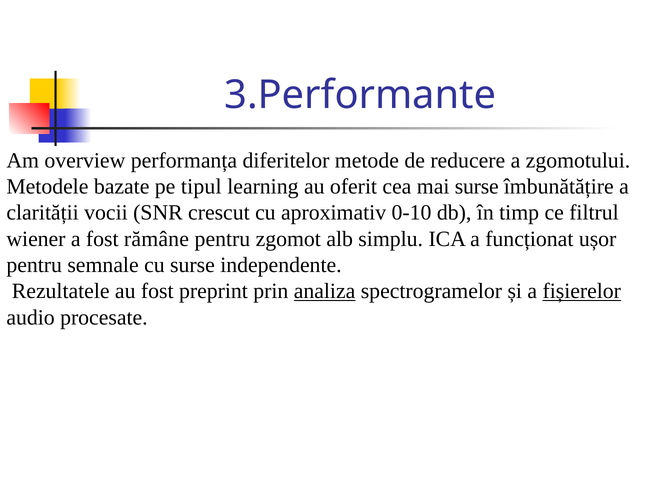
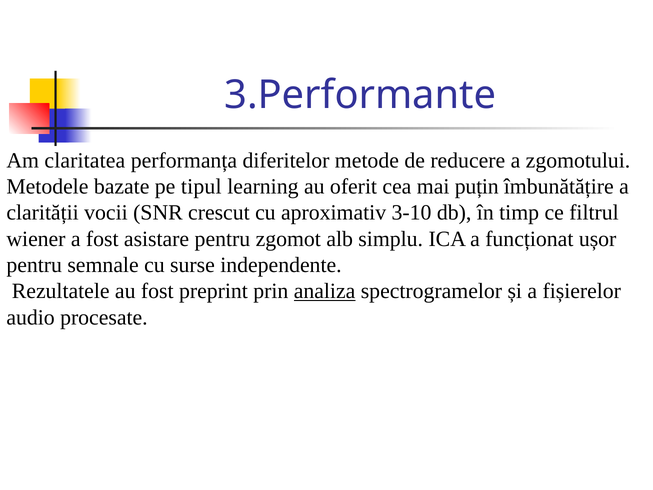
overview: overview -> claritatea (85, 160)
mai surse: surse -> puțin (477, 187)
0-10: 0-10 -> 3-10 (412, 213)
rămâne: rămâne -> asistare (157, 239)
fișierelor underline: present -> none (582, 291)
